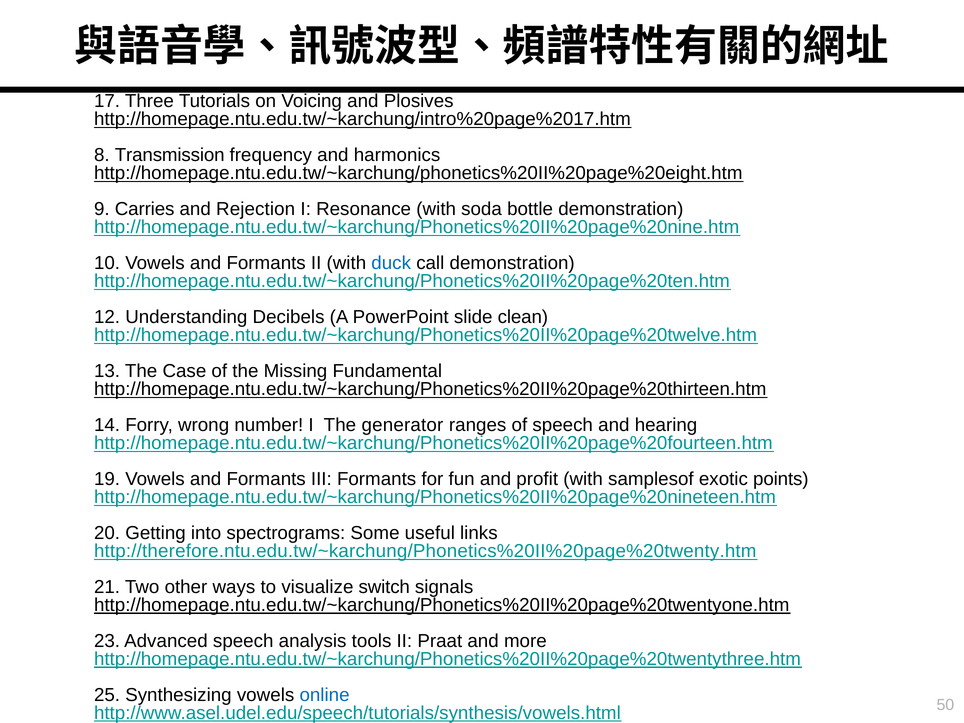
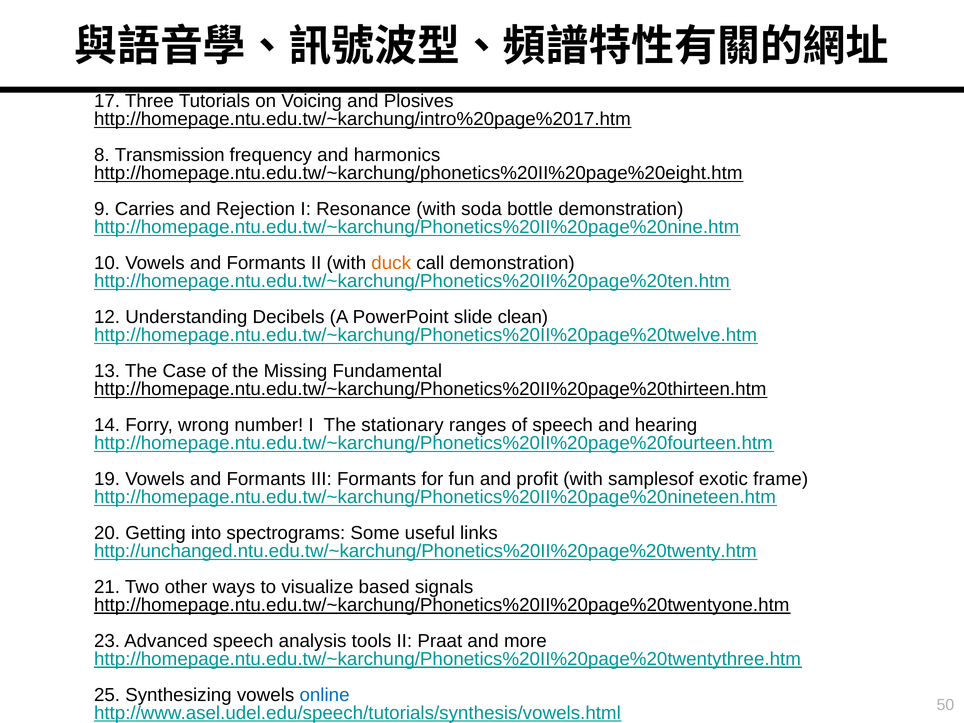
duck colour: blue -> orange (391, 263)
generator: generator -> stationary (402, 425)
points: points -> frame (781, 479)
http://therefore.ntu.edu.tw/~karchung/Phonetics%20II%20page%20twenty.htm: http://therefore.ntu.edu.tw/~karchung/Phonetics%20II%20page%20twenty.htm -> http://unchanged.ntu.edu.tw/~karchung/Phonetics%20II%20page%20twenty.htm (425, 551)
switch: switch -> based (384, 587)
